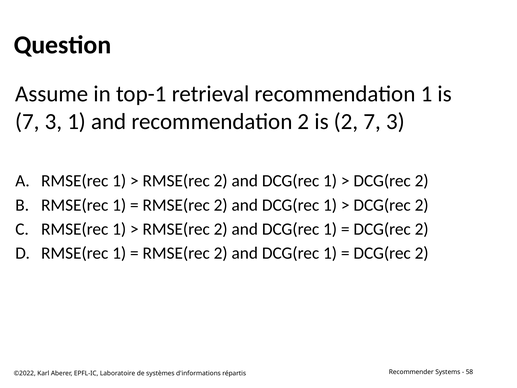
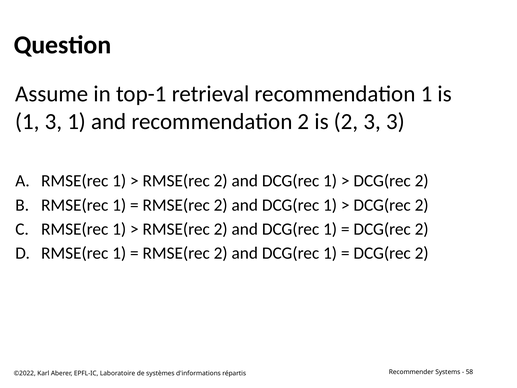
7: 7 -> 1 (27, 121)
2 7: 7 -> 3 (372, 121)
